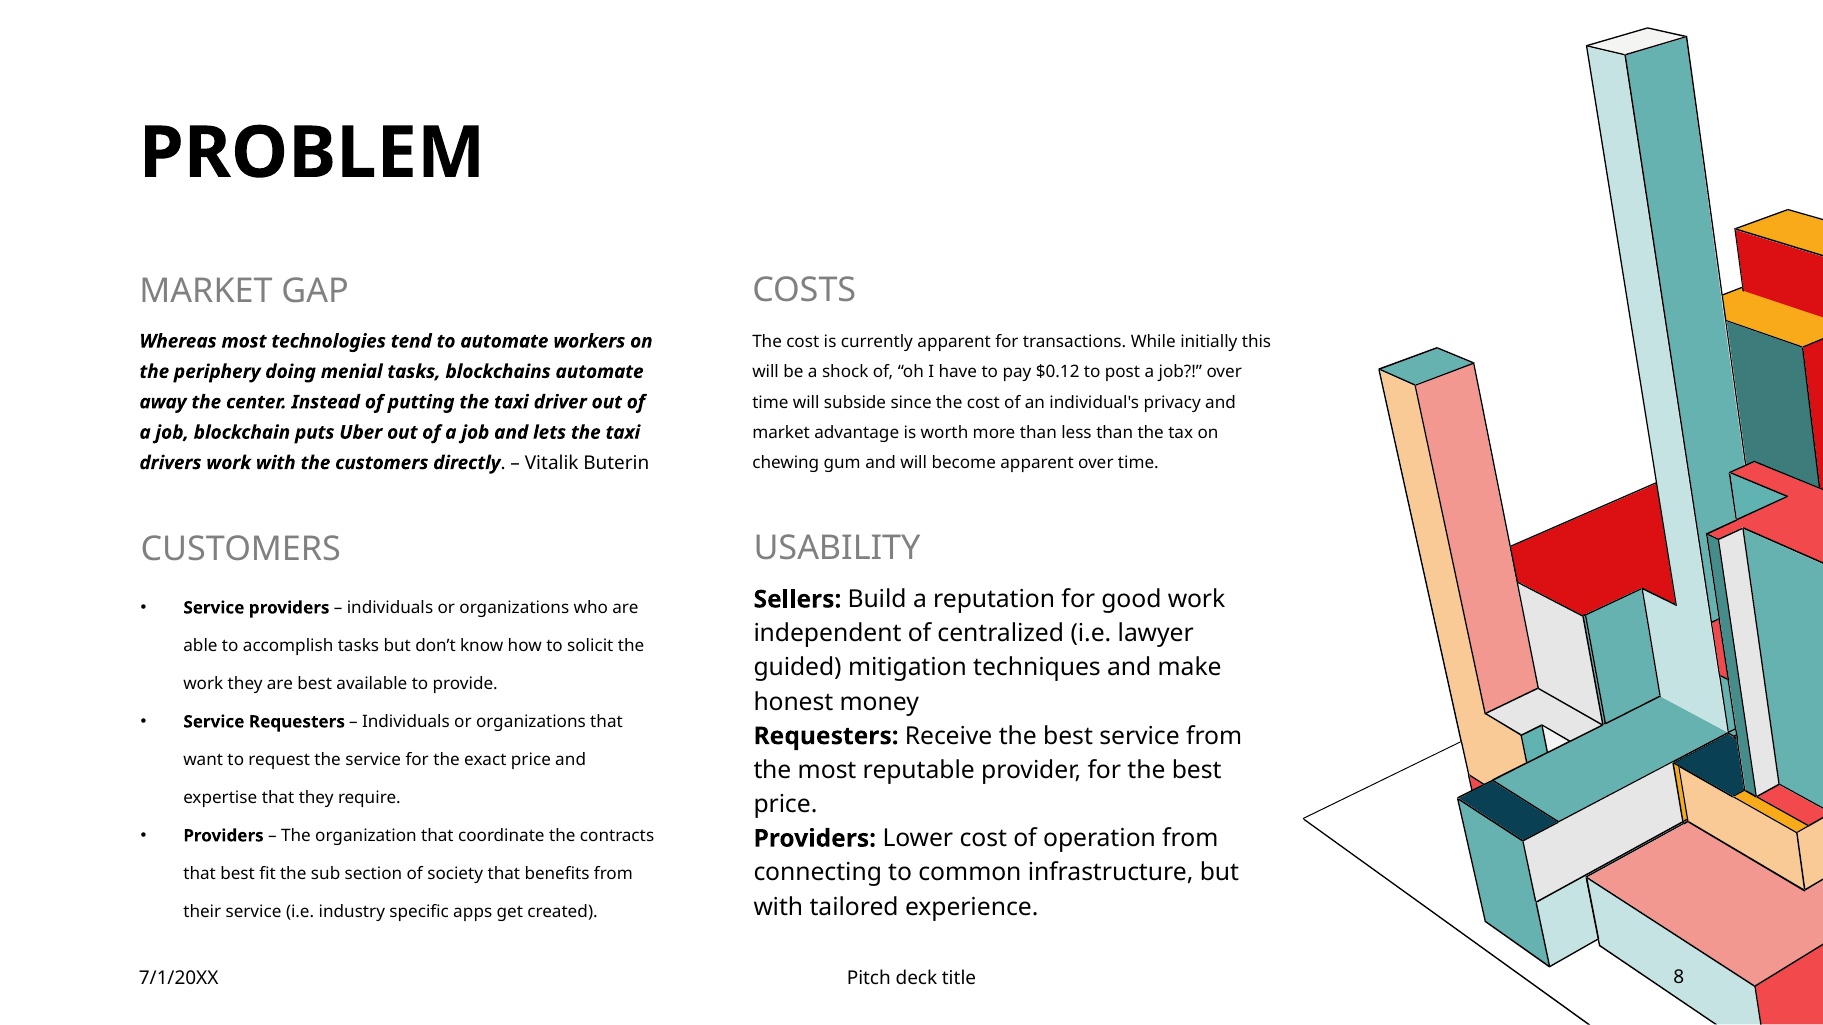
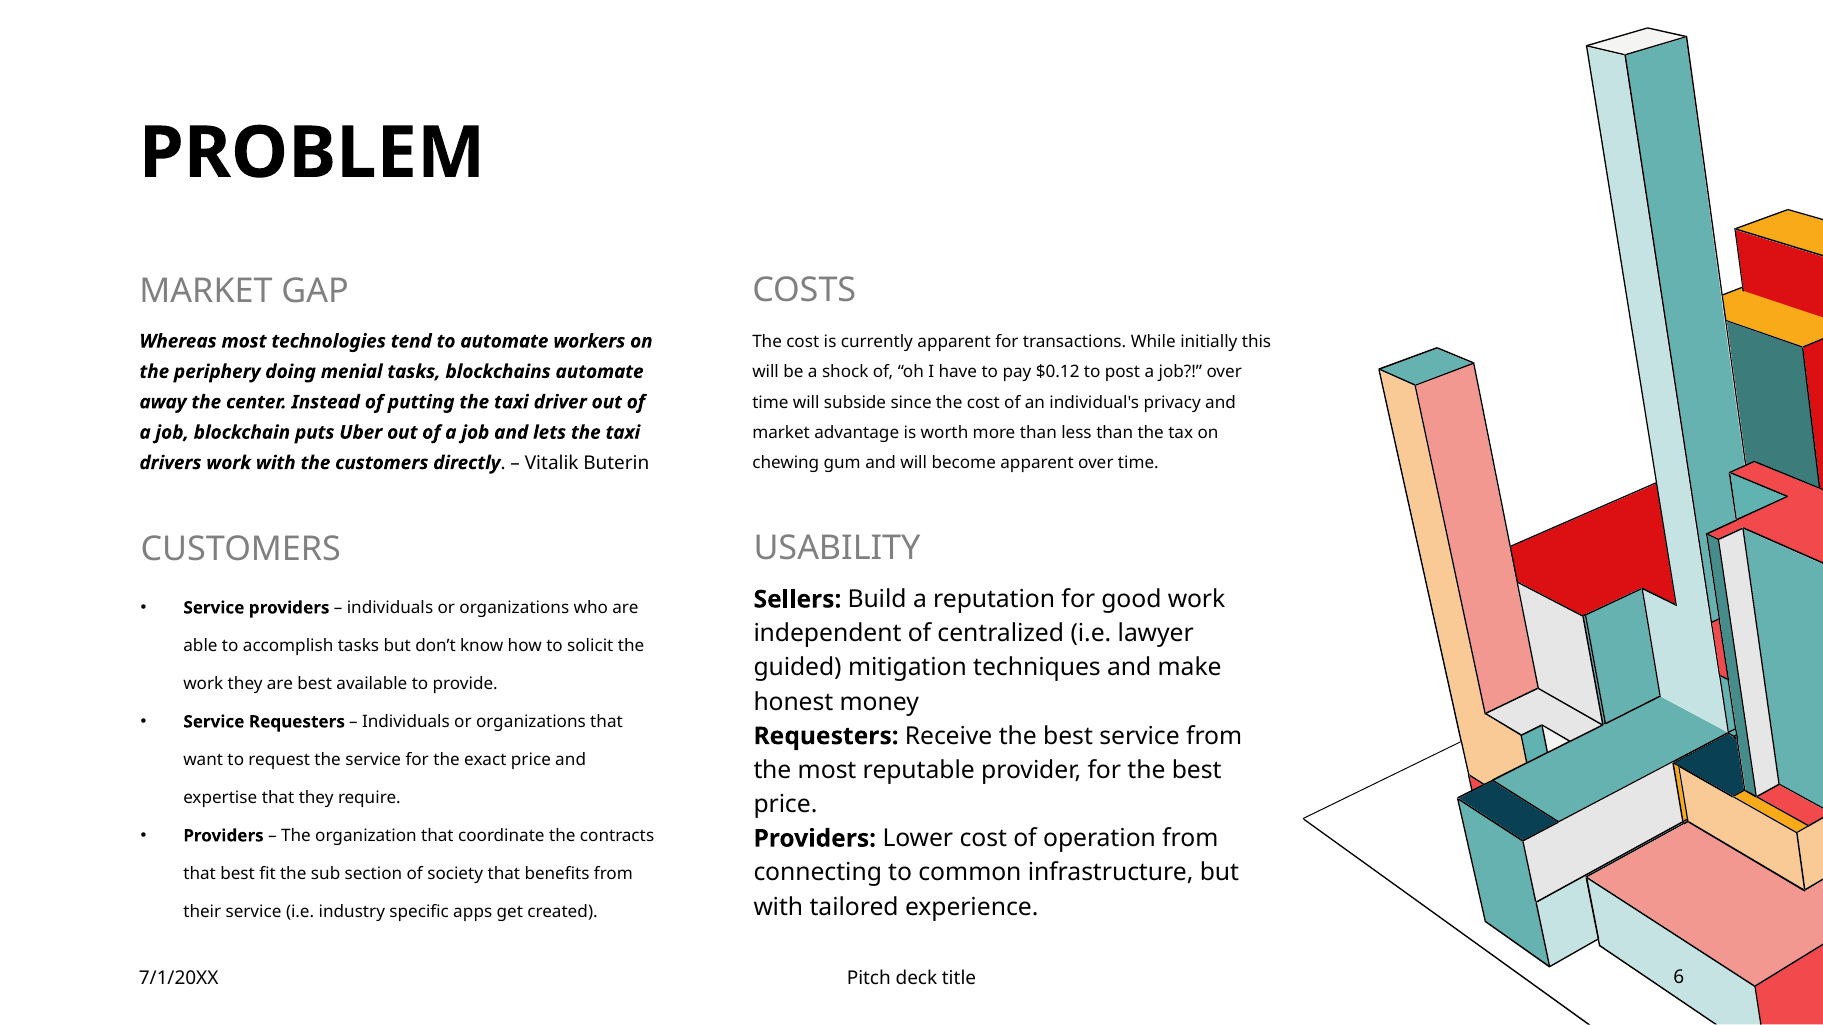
8: 8 -> 6 (1679, 978)
